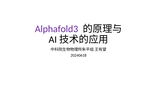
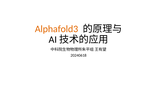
Alphafold3 colour: purple -> orange (57, 29)
